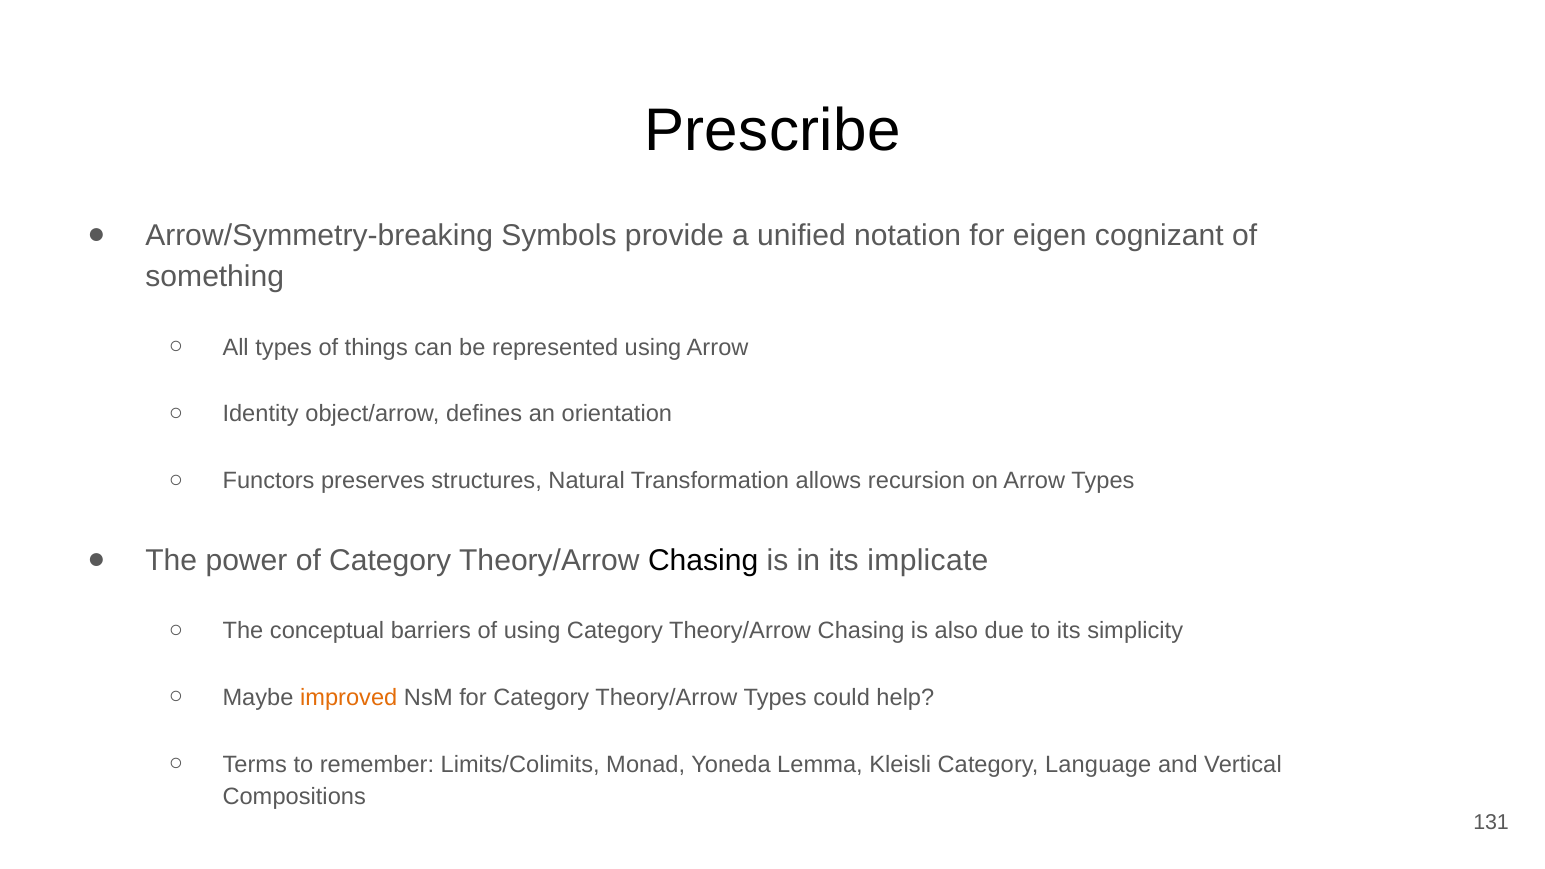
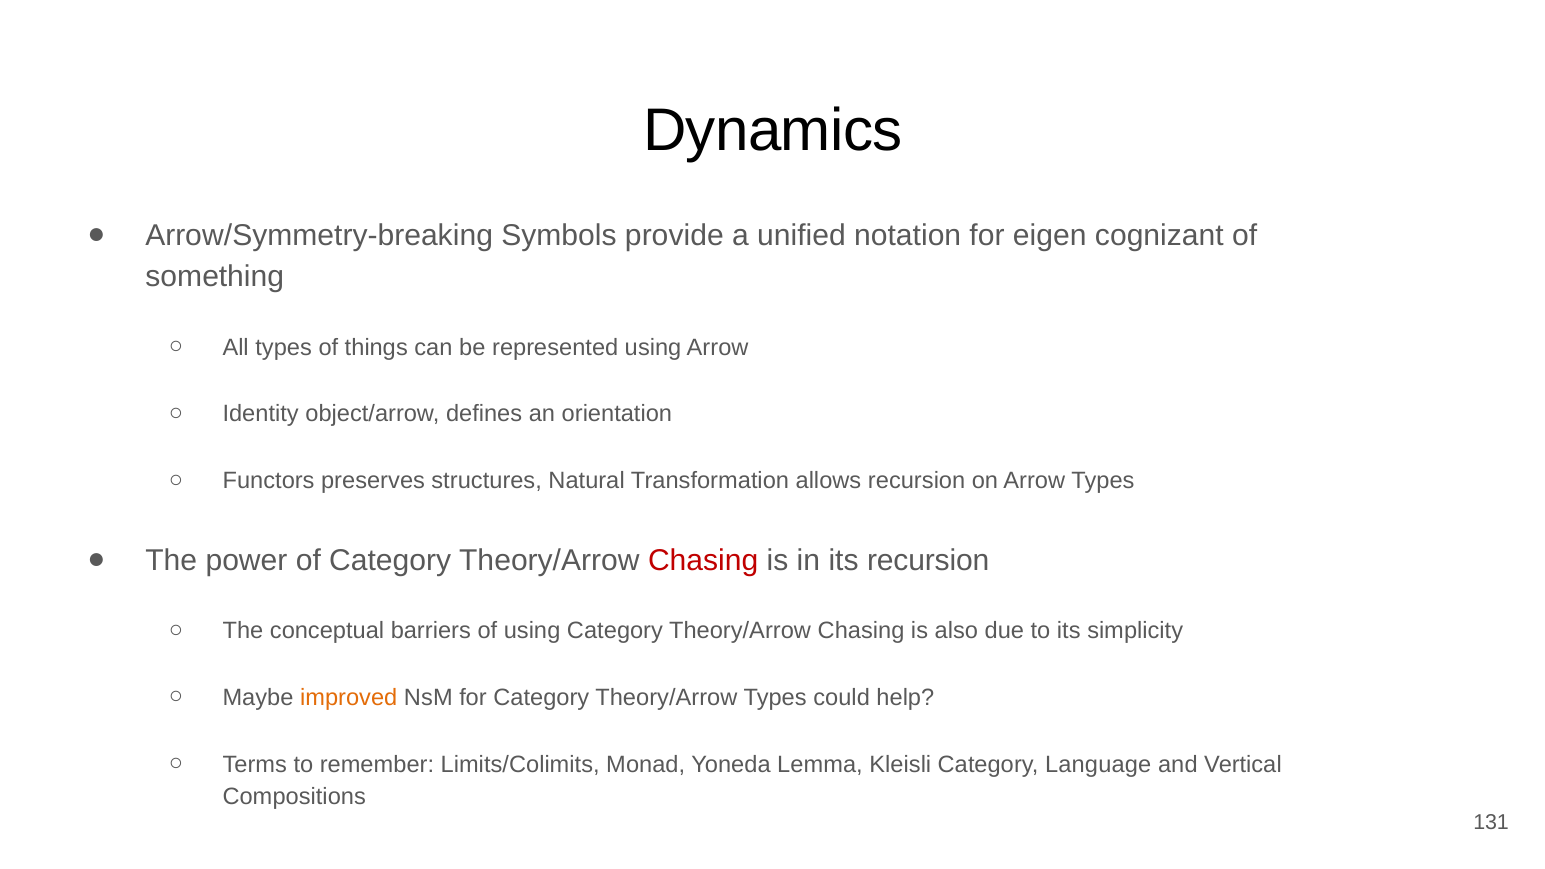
Prescribe: Prescribe -> Dynamics (773, 131)
Chasing colour: black -> red (703, 560)
its implicate: implicate -> recursion (928, 560)
